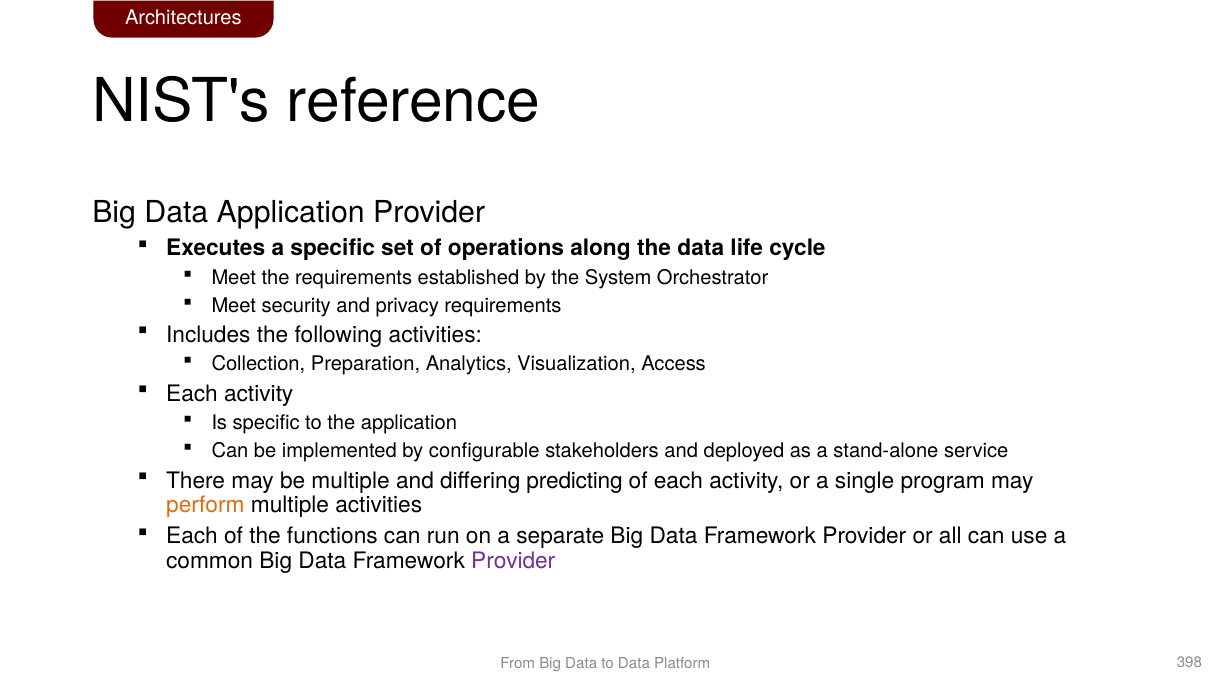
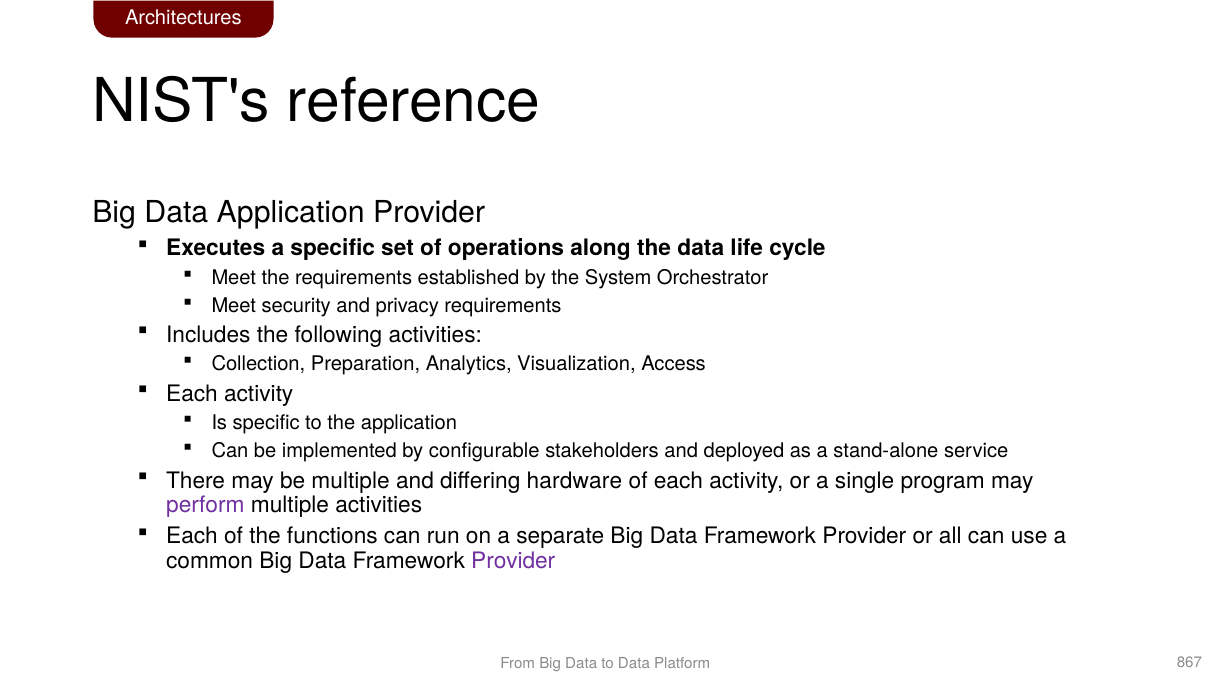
predicting: predicting -> hardware (574, 481)
perform colour: orange -> purple (205, 505)
398: 398 -> 867 (1189, 662)
